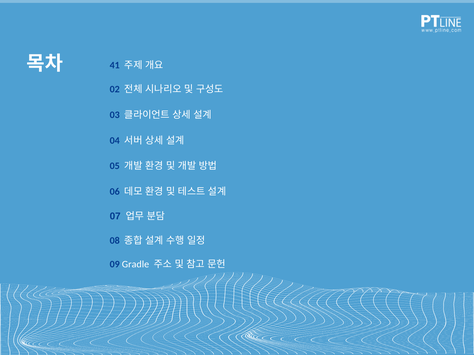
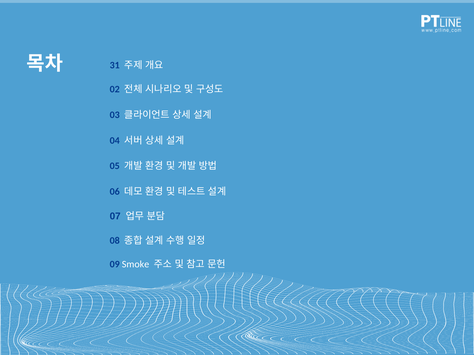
41: 41 -> 31 (115, 65)
Gradle: Gradle -> Smoke (136, 265)
